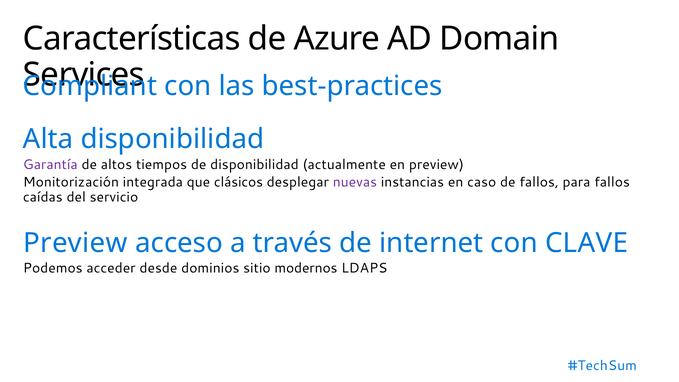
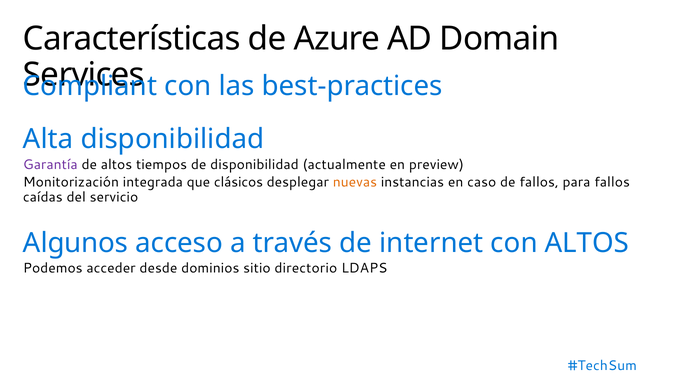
nuevas colour: purple -> orange (355, 182)
Preview: Preview -> Algunos (76, 243)
con CLAVE: CLAVE -> ALTOS (587, 243)
modernos: modernos -> directorio (306, 268)
